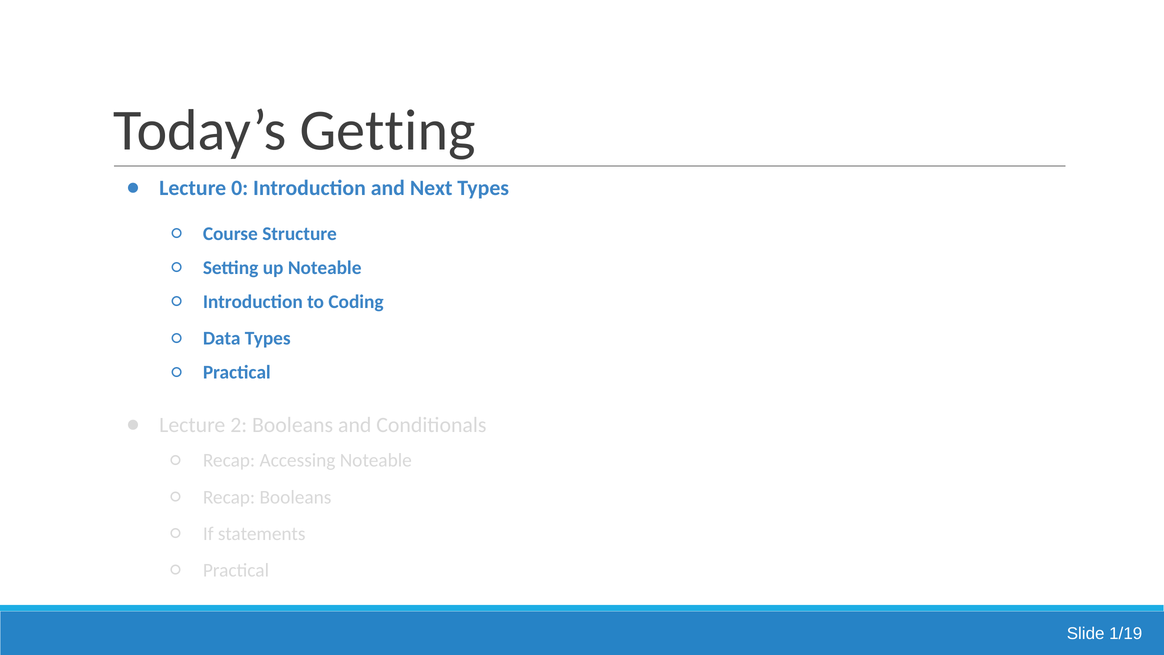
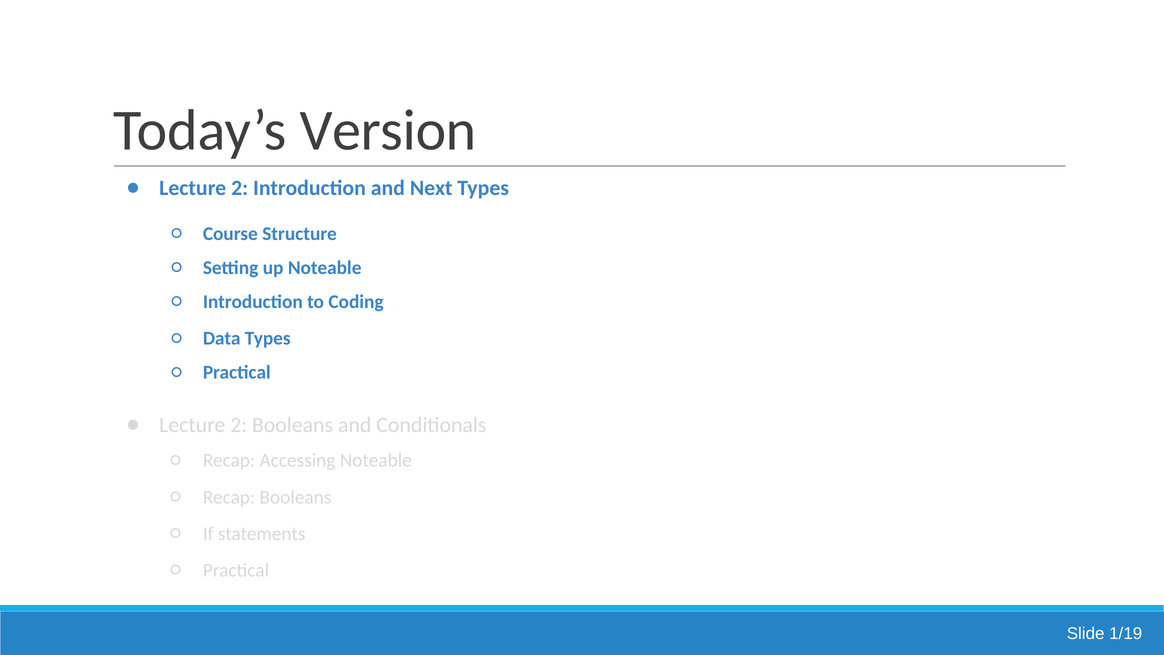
Getting: Getting -> Version (388, 130)
0: 0 -> 2 (240, 188)
